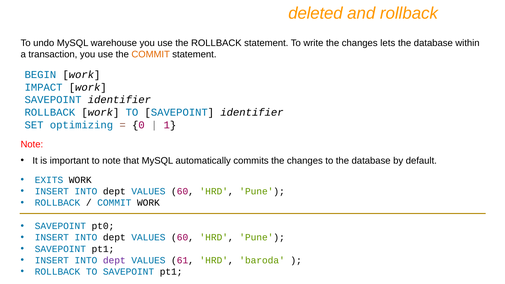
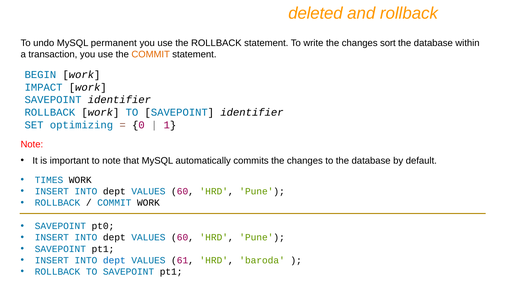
warehouse: warehouse -> permanent (114, 43)
lets: lets -> sort (388, 43)
EXITS: EXITS -> TIMES (49, 180)
dept colour: purple -> blue (114, 260)
